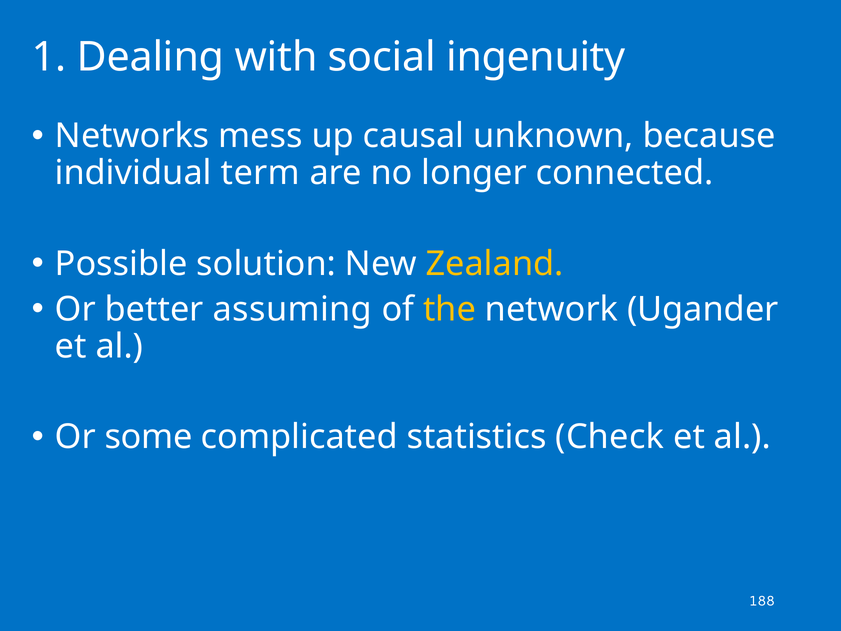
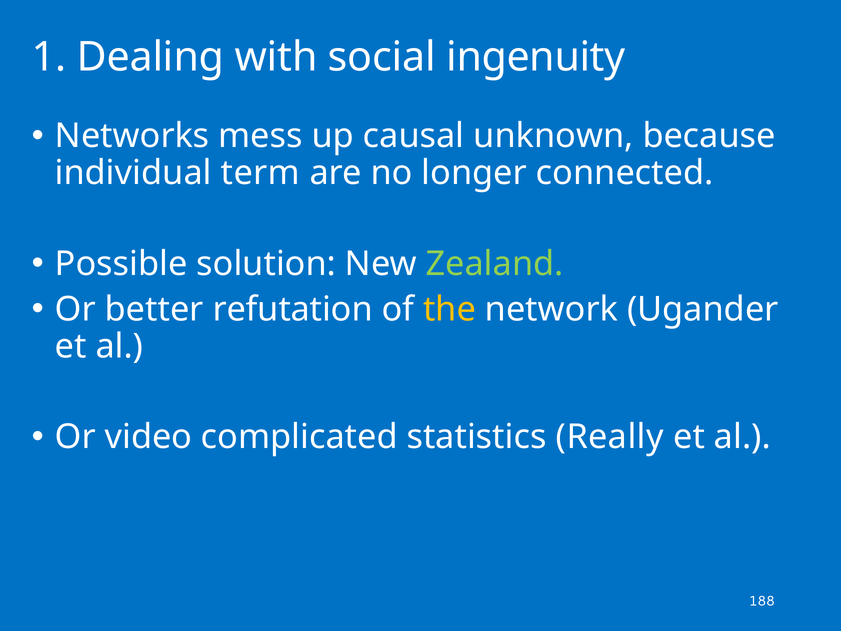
Zealand colour: yellow -> light green (495, 264)
assuming: assuming -> refutation (293, 309)
some: some -> video (148, 437)
Check: Check -> Really (610, 437)
